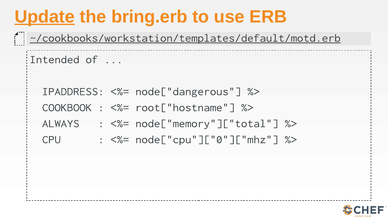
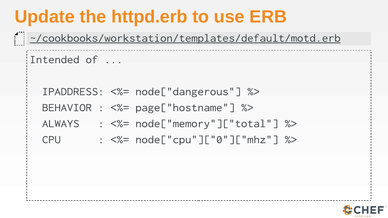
Update underline: present -> none (45, 17)
bring.erb: bring.erb -> httpd.erb (149, 17)
COOKBOOK: COOKBOOK -> BEHAVIOR (67, 108)
root["hostname: root["hostname -> page["hostname (185, 108)
